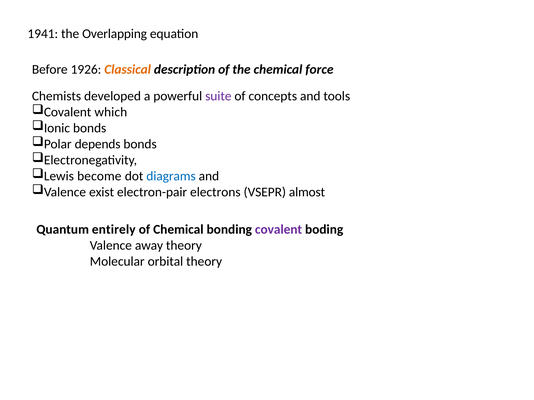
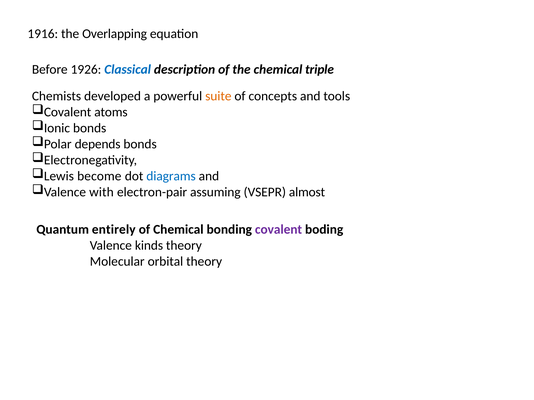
1941: 1941 -> 1916 (43, 34)
Classical colour: orange -> blue (128, 69)
force: force -> triple (320, 69)
suite colour: purple -> orange (218, 96)
which: which -> atoms (111, 112)
exist: exist -> with (101, 192)
electrons: electrons -> assuming (215, 192)
away: away -> kinds (149, 246)
